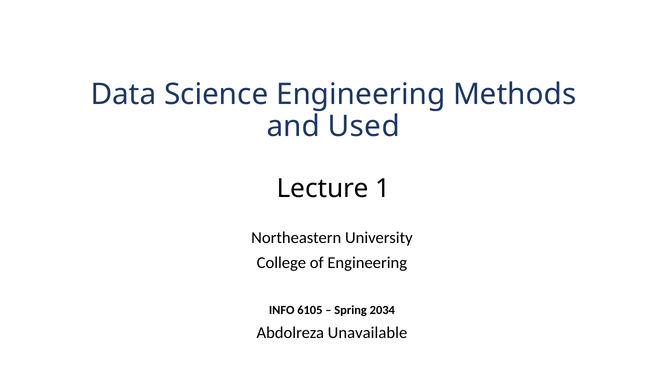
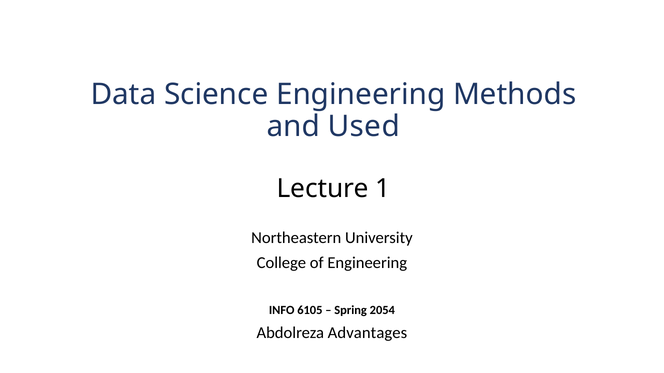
2034: 2034 -> 2054 (382, 310)
Unavailable: Unavailable -> Advantages (367, 333)
